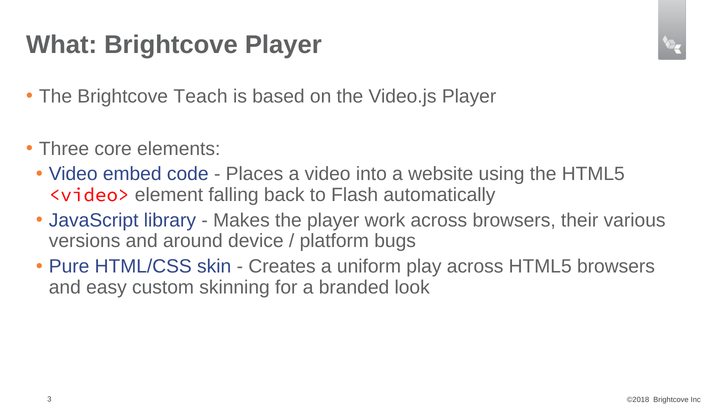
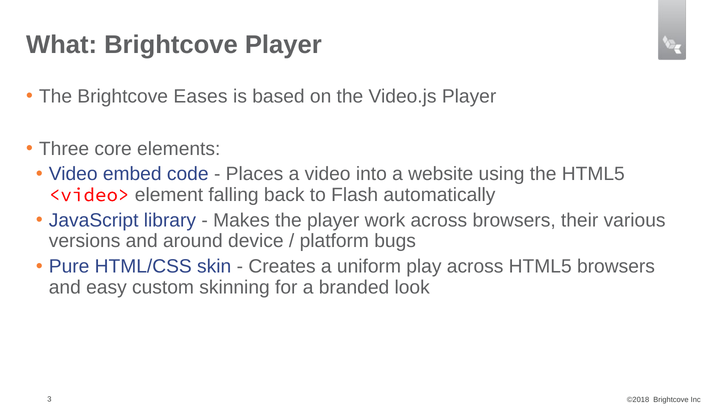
Teach: Teach -> Eases (201, 96)
